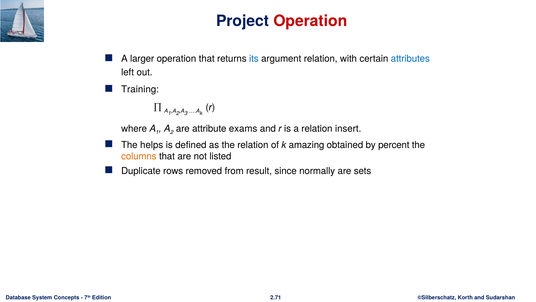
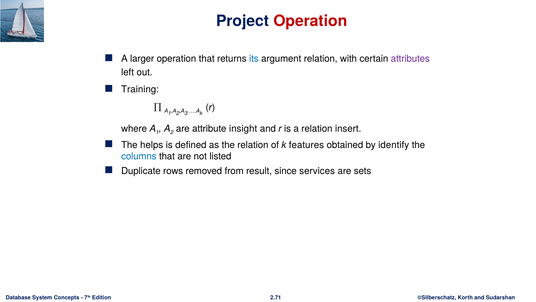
attributes colour: blue -> purple (410, 59)
exams: exams -> insight (243, 128)
amazing: amazing -> features (306, 145)
percent: percent -> identify (394, 145)
columns colour: orange -> blue (139, 156)
normally: normally -> services (317, 171)
